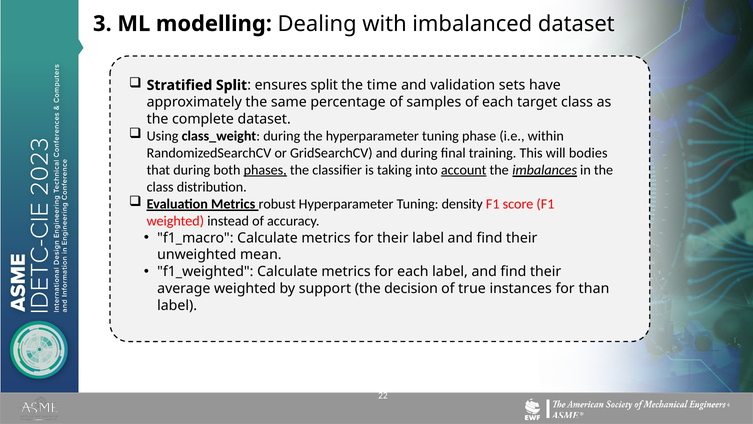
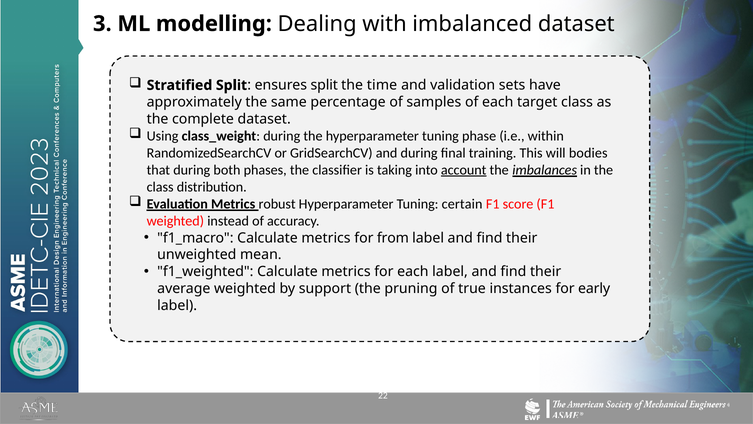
phases underline: present -> none (265, 170)
density: density -> certain (462, 204)
for their: their -> from (393, 238)
decision: decision -> pruning (411, 288)
than: than -> early (594, 288)
